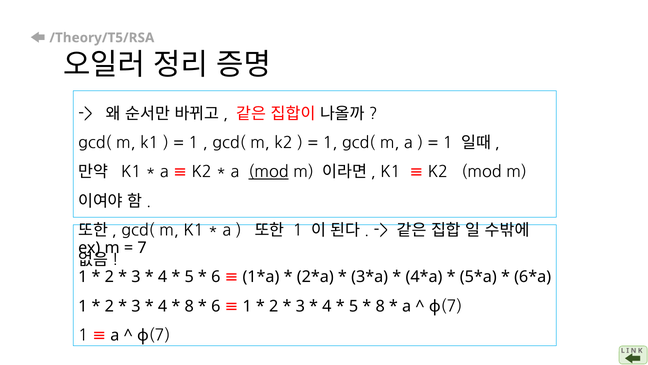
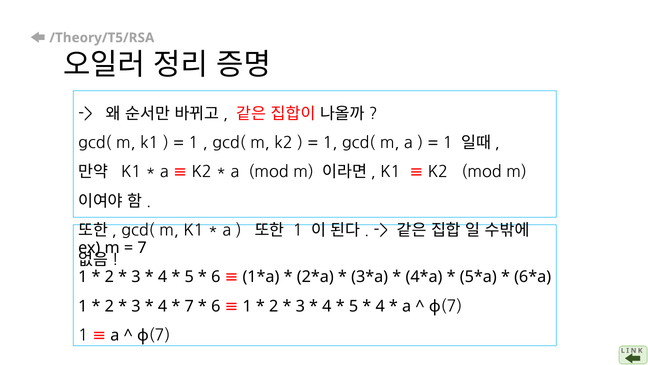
mod underline: present -> none (269, 172)
8: 8 -> 7 (189, 306)
8: 8 -> 4 (380, 306)
